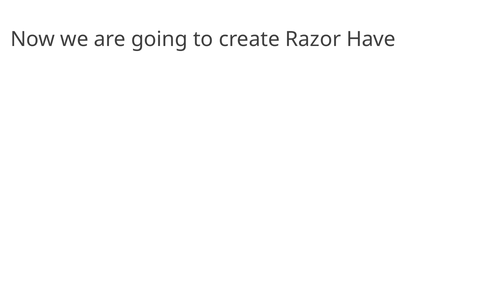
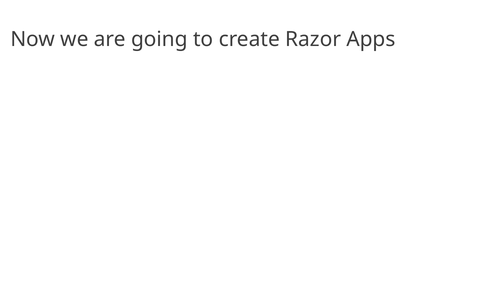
Have: Have -> Apps (371, 39)
